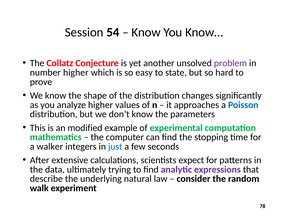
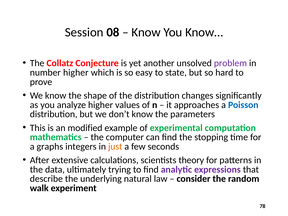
54: 54 -> 08 (113, 32)
walker: walker -> graphs (50, 147)
just colour: blue -> orange (115, 147)
expect: expect -> theory (191, 160)
